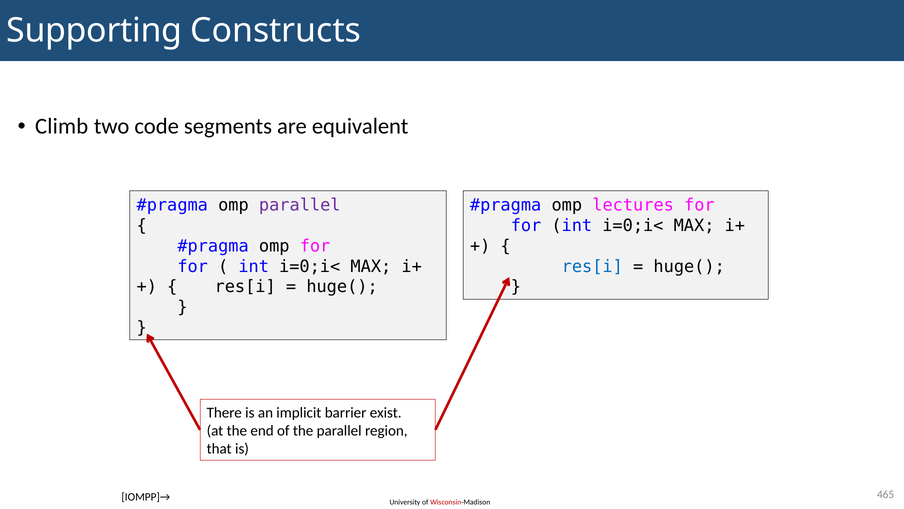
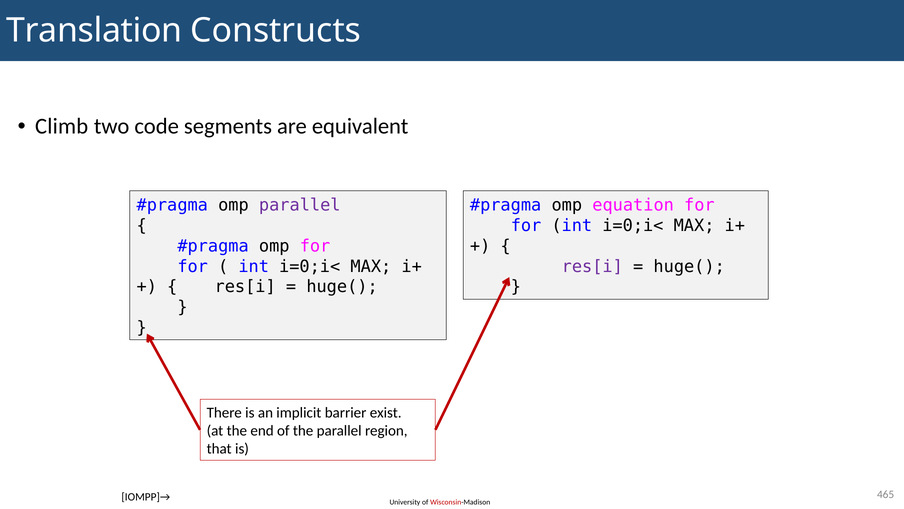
Supporting: Supporting -> Translation (94, 30)
lectures: lectures -> equation (633, 205)
res[i colour: blue -> purple (592, 266)
